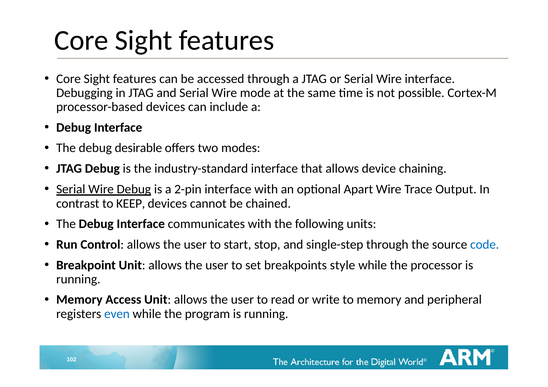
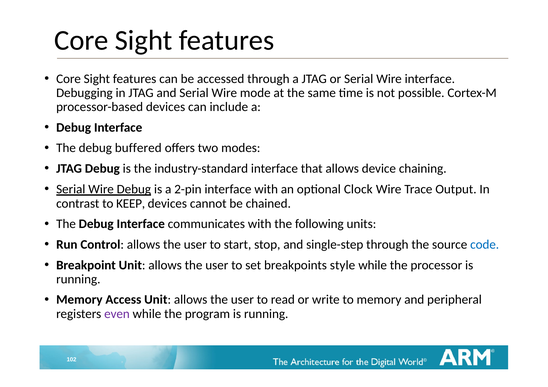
desirable: desirable -> buffered (138, 148)
Apart: Apart -> Clock (358, 189)
even colour: blue -> purple (117, 314)
